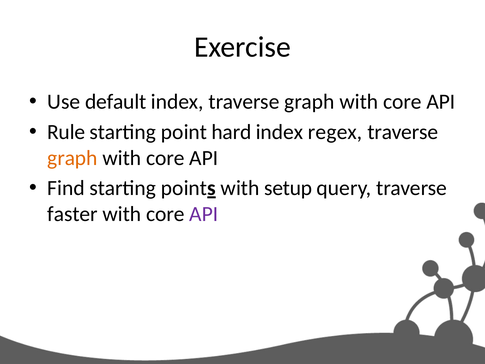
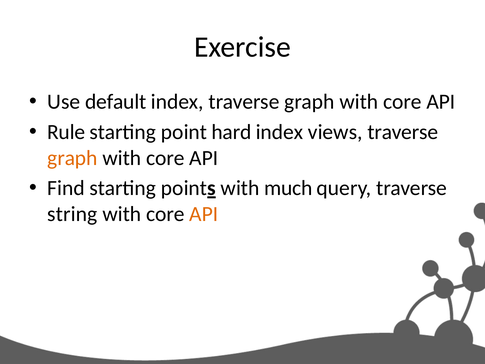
regex: regex -> views (335, 132)
setup: setup -> much (288, 188)
faster: faster -> string (72, 214)
API colour: purple -> orange (204, 214)
